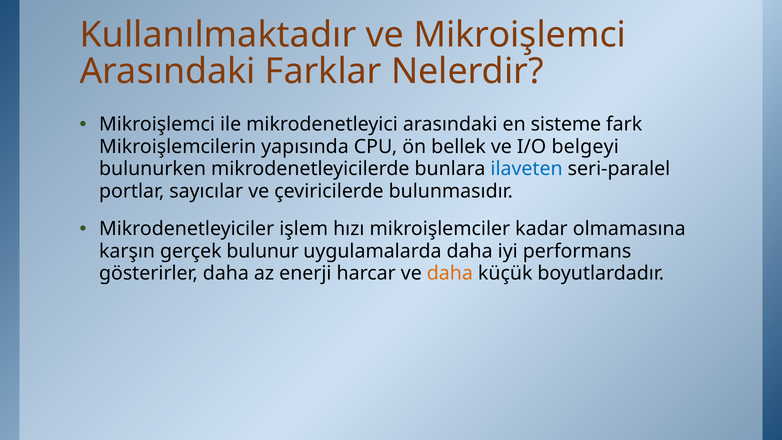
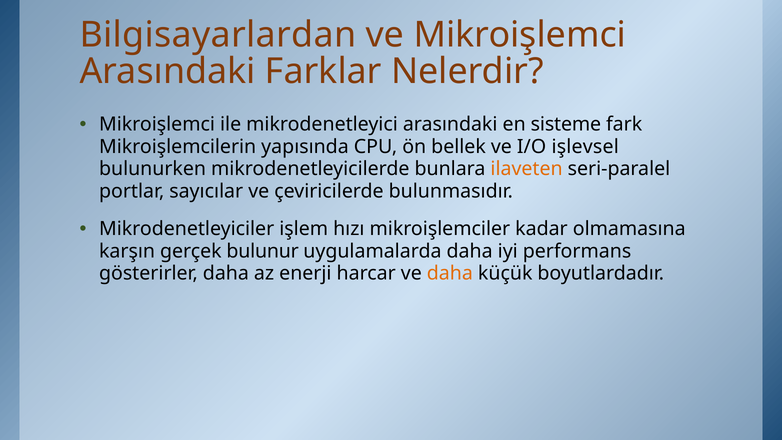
Kullanılmaktadır: Kullanılmaktadır -> Bilgisayarlardan (218, 35)
belgeyi: belgeyi -> işlevsel (585, 147)
ilaveten colour: blue -> orange (527, 169)
